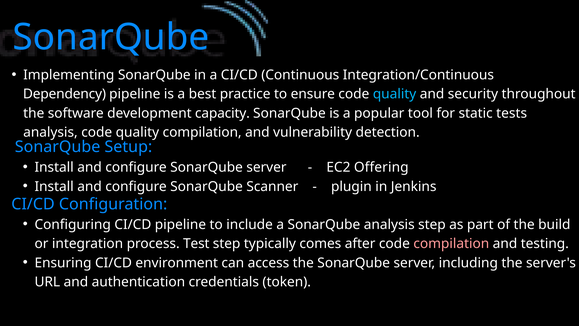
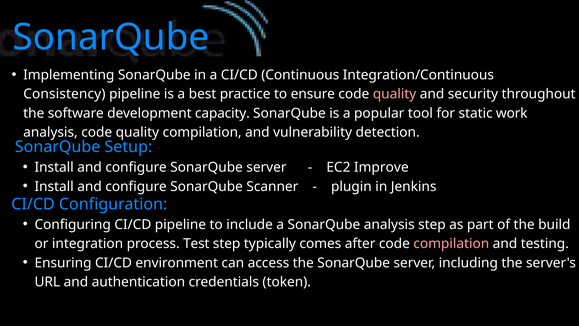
Dependency: Dependency -> Consistency (64, 94)
quality colour: light blue -> pink (395, 94)
tests: tests -> work (512, 113)
Offering: Offering -> Improve (381, 167)
